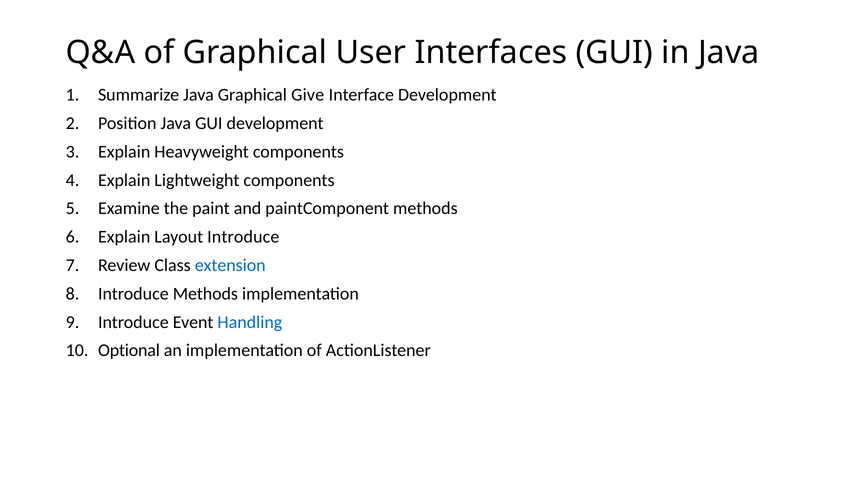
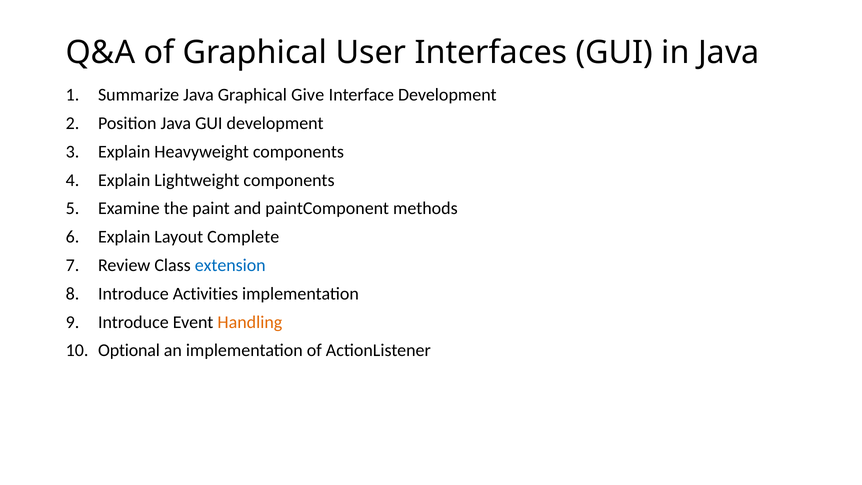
Layout Introduce: Introduce -> Complete (243, 237)
Introduce Methods: Methods -> Activities (205, 294)
Handling colour: blue -> orange (250, 322)
